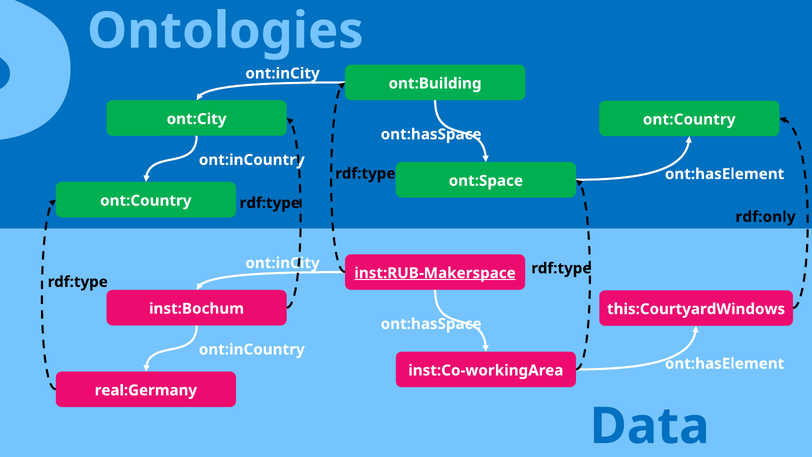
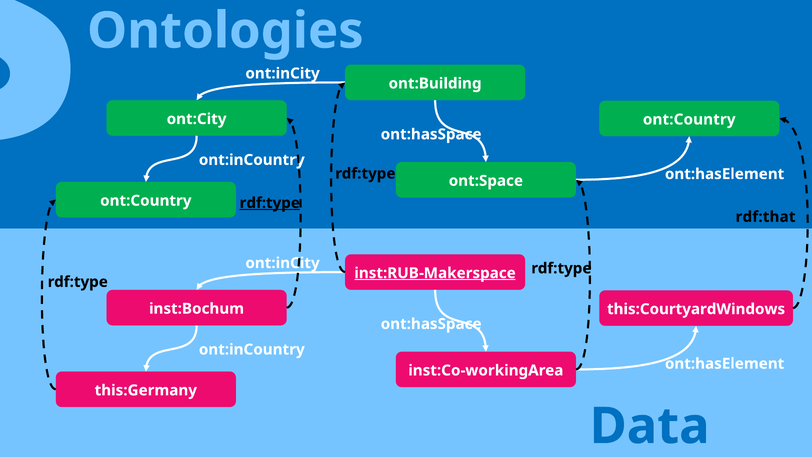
rdf:type underline: none -> present (270, 203)
rdf:only: rdf:only -> rdf:that (766, 217)
real:Germany: real:Germany -> this:Germany (146, 390)
